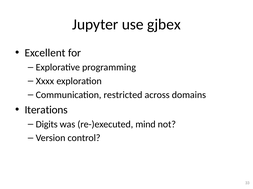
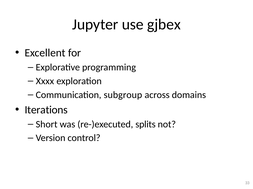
restricted: restricted -> subgroup (123, 95)
Digits: Digits -> Short (47, 125)
mind: mind -> splits (146, 125)
